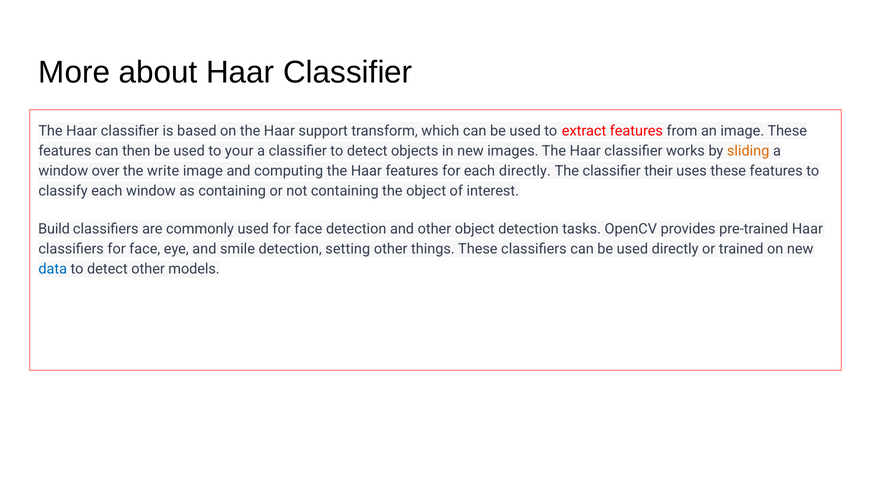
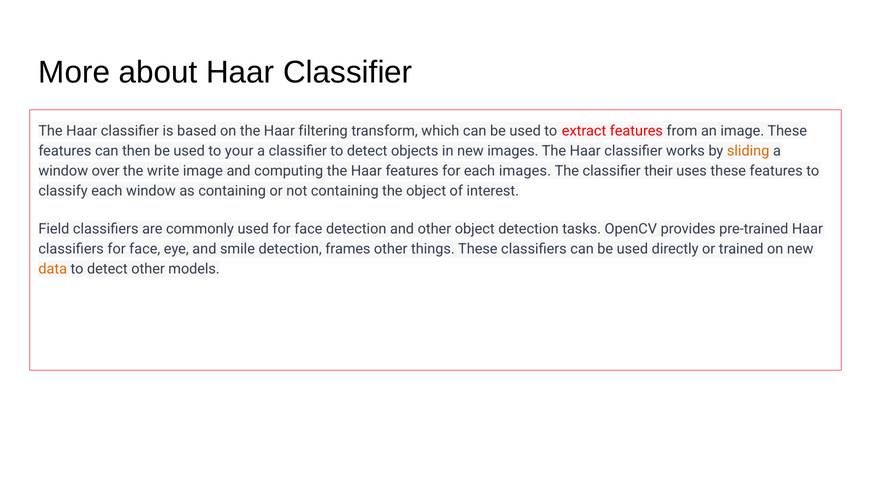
support: support -> filtering (323, 131)
each directly: directly -> images (525, 171)
Build: Build -> Field (54, 229)
setting: setting -> frames (348, 249)
data colour: blue -> orange (53, 269)
